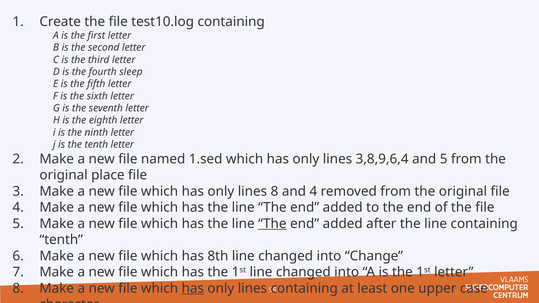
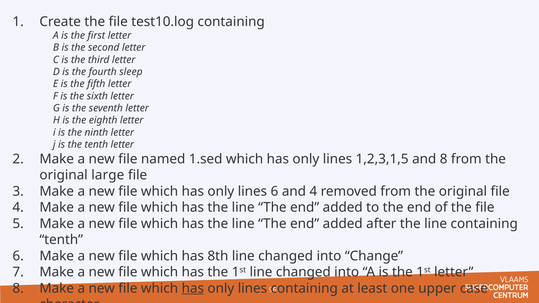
3,8,9,6,4: 3,8,9,6,4 -> 1,2,3,1,5 (382, 159)
and 5: 5 -> 8 (444, 159)
place: place -> large (108, 175)
lines 8: 8 -> 6 (274, 191)
The underline: present -> none (272, 224)
